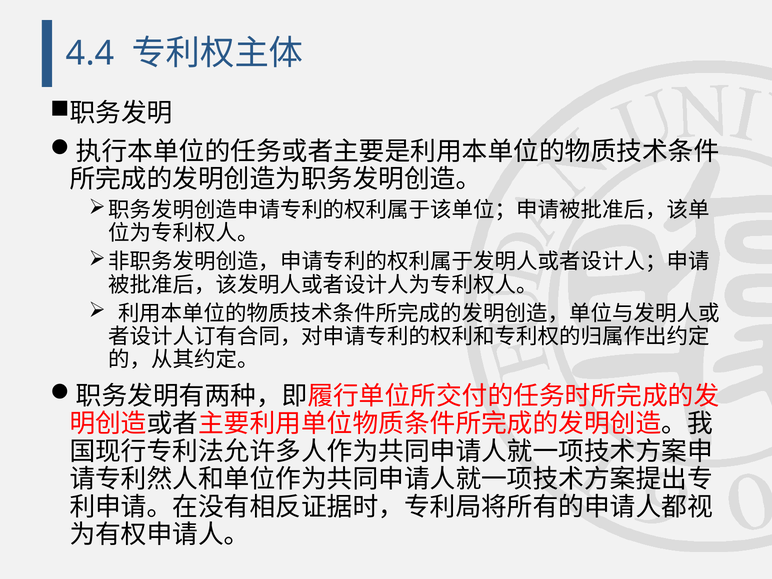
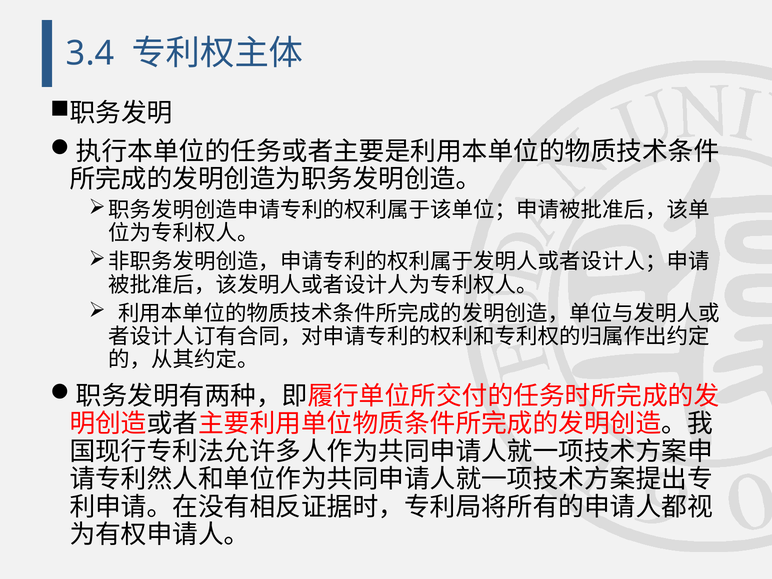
4.4: 4.4 -> 3.4 (90, 53)
